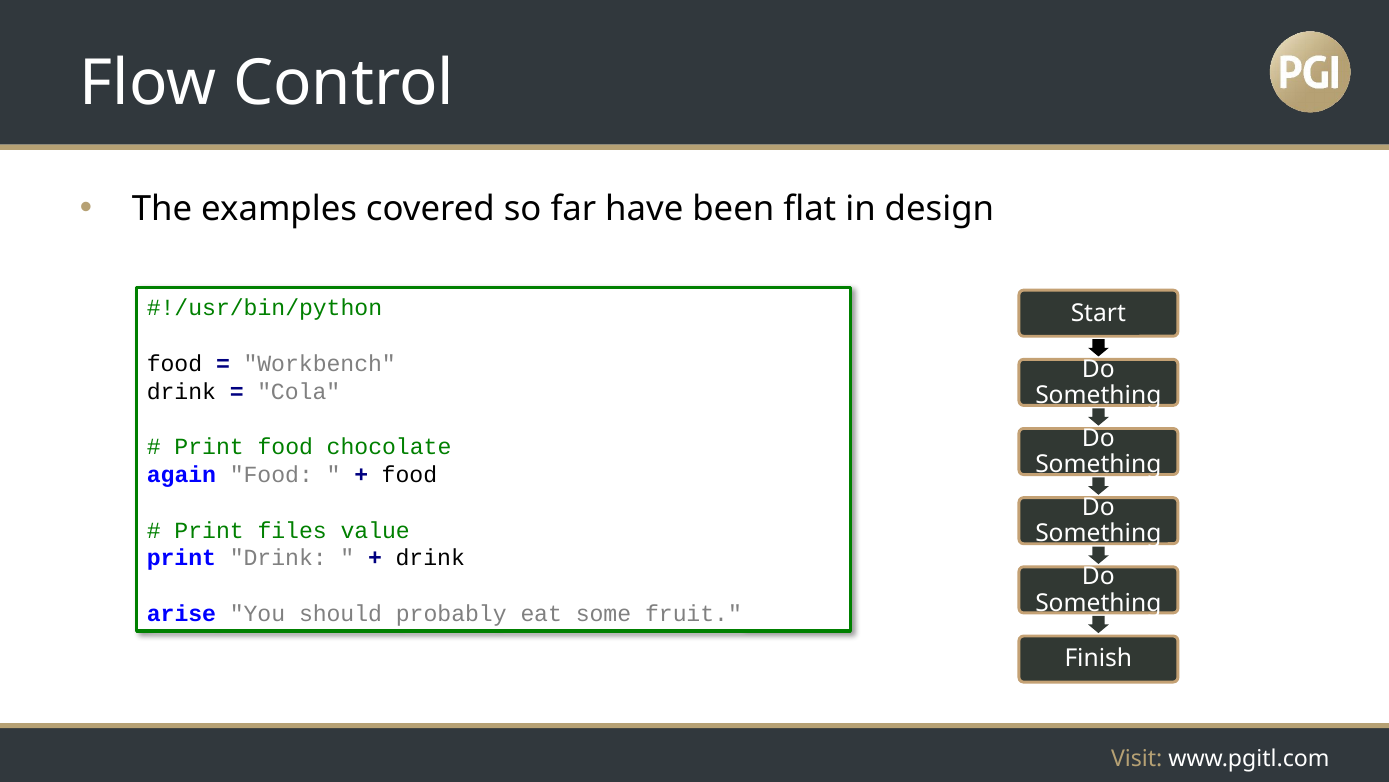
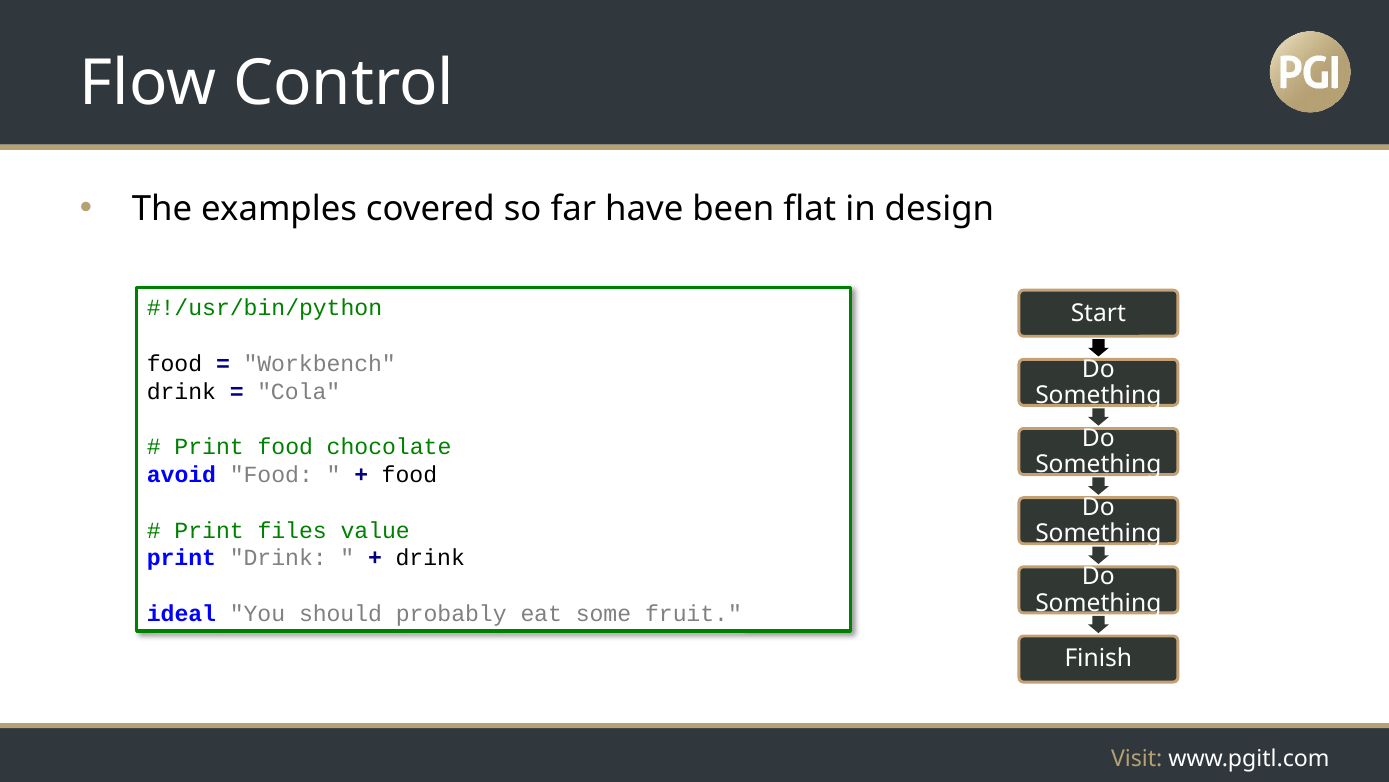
again: again -> avoid (181, 474)
arise: arise -> ideal (181, 613)
